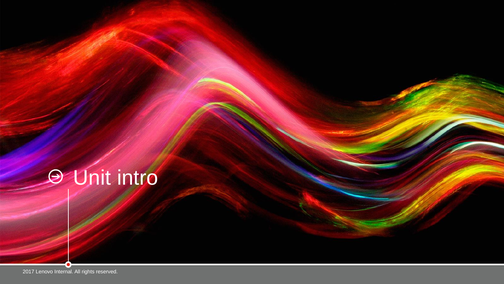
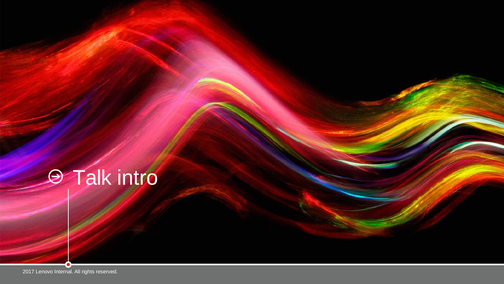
Unit: Unit -> Talk (92, 178)
